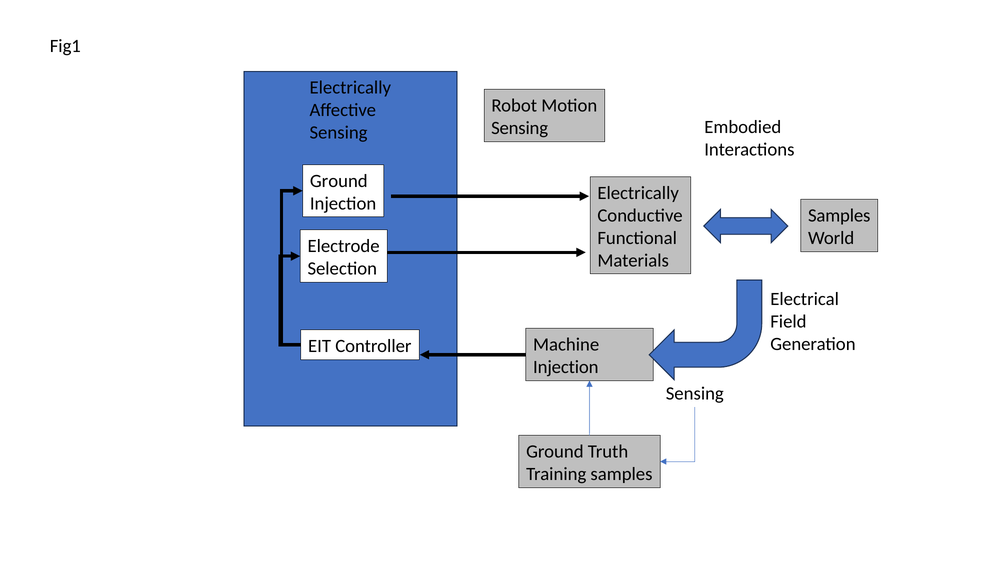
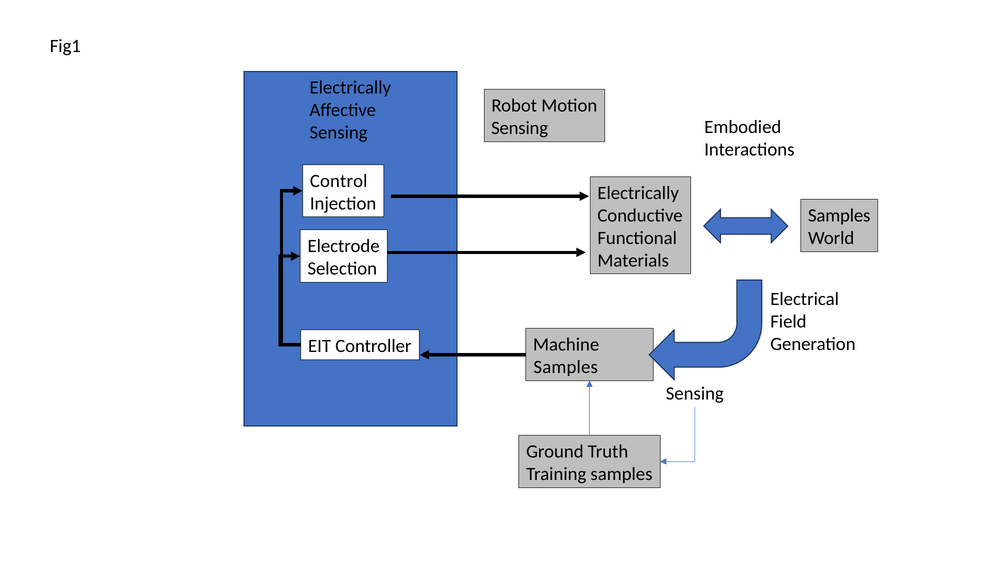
Ground: Ground -> Control (339, 181)
Injection: Injection -> Samples (566, 367)
